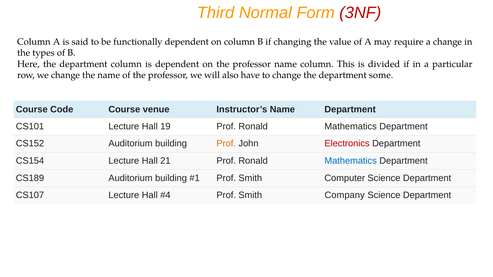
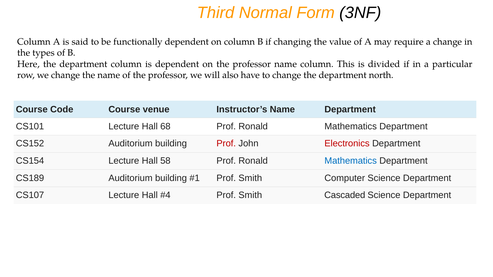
3NF colour: red -> black (360, 13)
some: some -> north (381, 75)
19: 19 -> 68 (165, 126)
Prof colour: orange -> red (226, 144)
21: 21 -> 58 (165, 161)
Company: Company -> Cascaded (345, 195)
